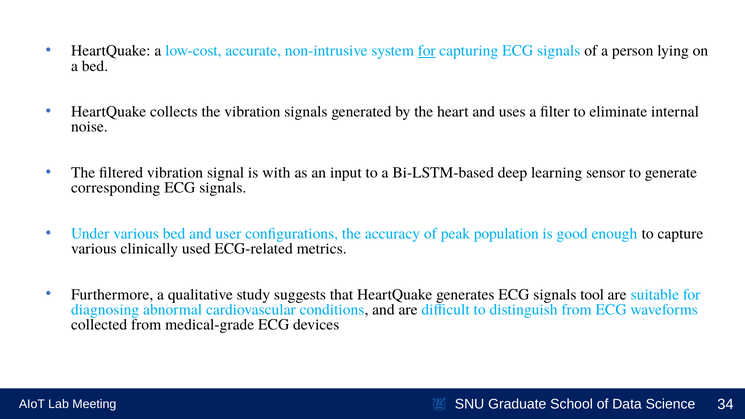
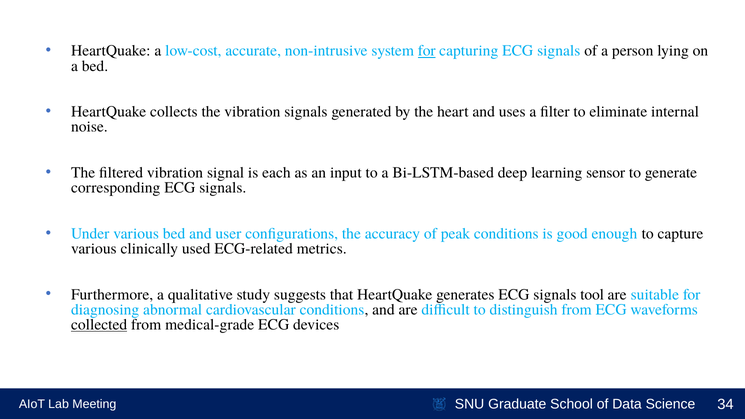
with: with -> each (276, 173)
peak population: population -> conditions (506, 234)
collected underline: none -> present (99, 325)
